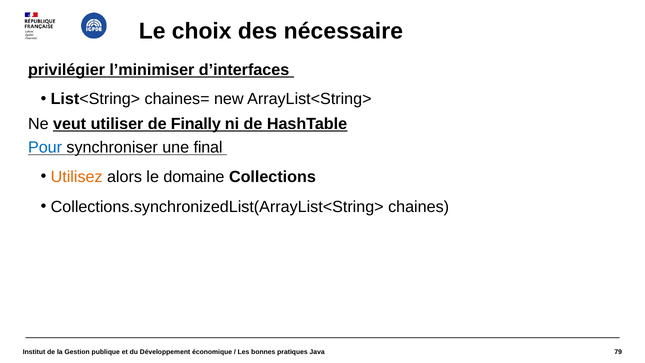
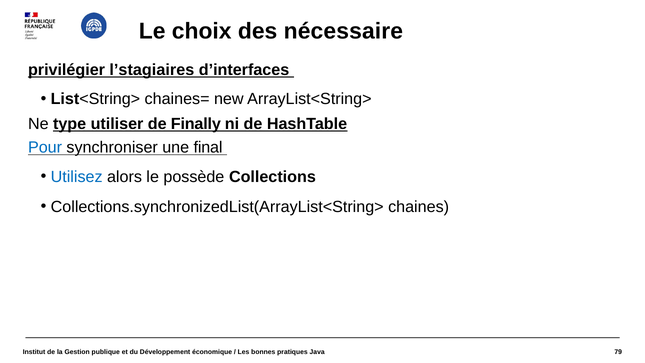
l’minimiser: l’minimiser -> l’stagiaires (152, 70)
veut: veut -> type (70, 124)
Utilisez colour: orange -> blue (77, 177)
domaine: domaine -> possède (194, 177)
